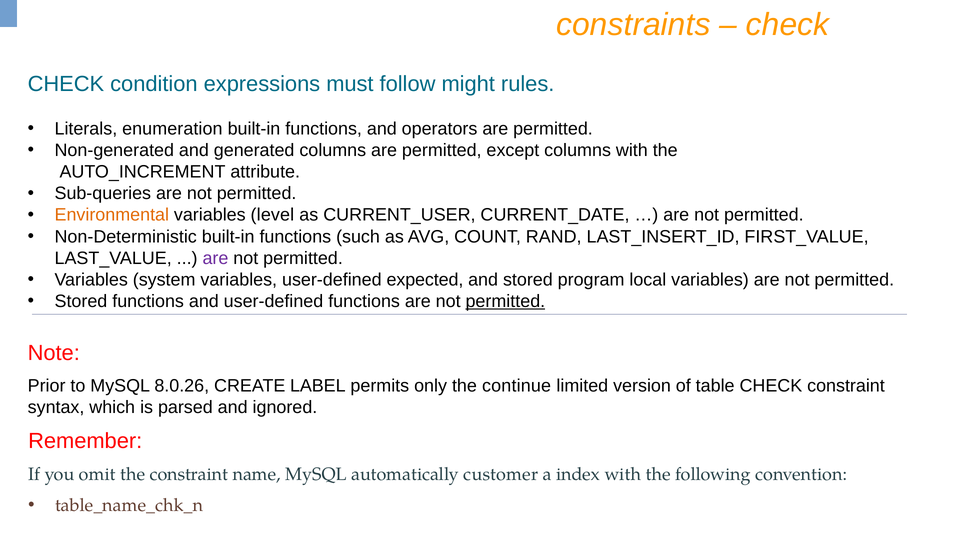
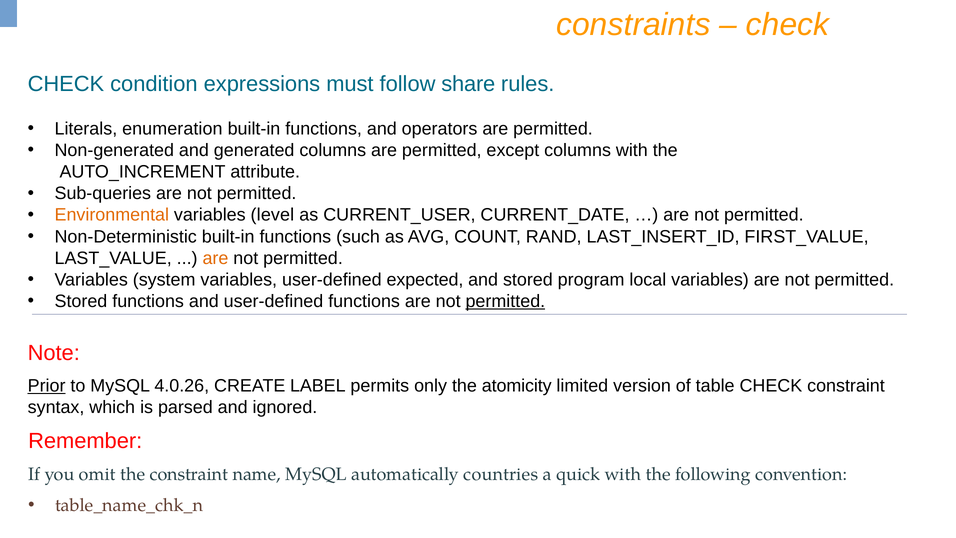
might: might -> share (468, 84)
are colour: purple -> orange (215, 258)
Prior underline: none -> present (47, 386)
8.0.26: 8.0.26 -> 4.0.26 (182, 386)
continue: continue -> atomicity (517, 386)
customer: customer -> countries (501, 474)
index: index -> quick (578, 474)
